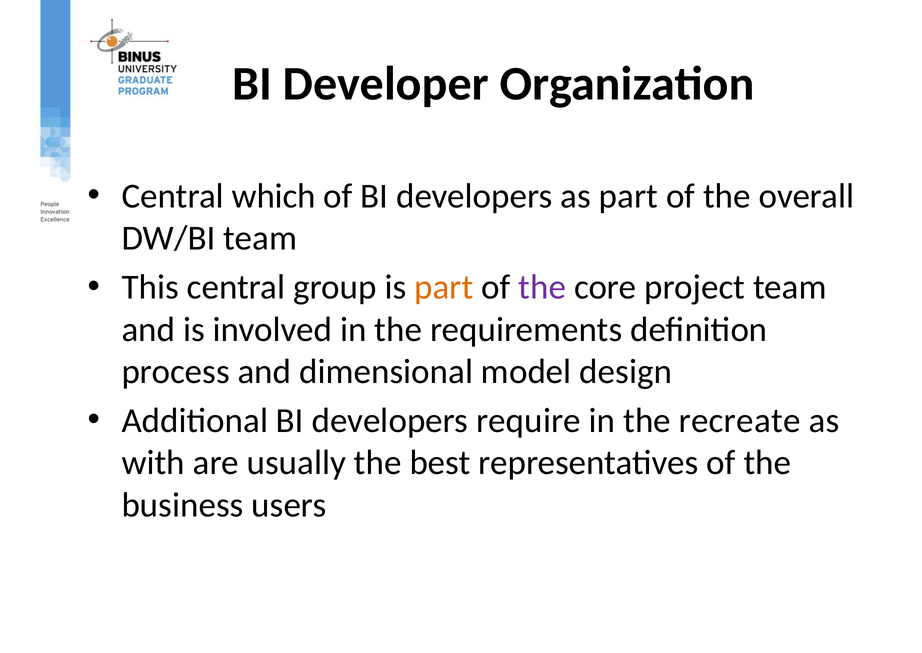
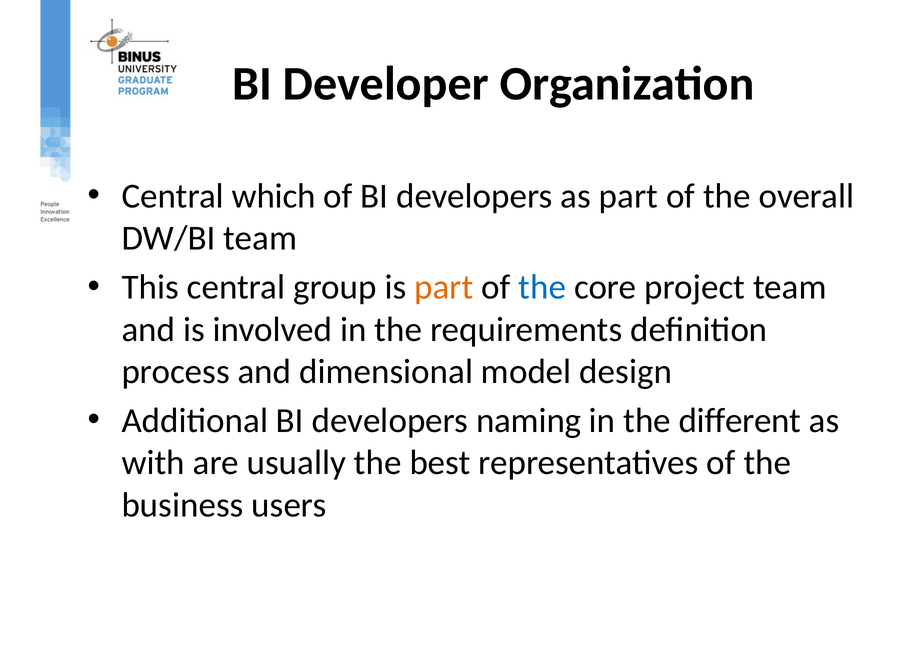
the colour: purple -> blue (542, 287)
require: require -> naming (529, 420)
recreate: recreate -> different (740, 420)
